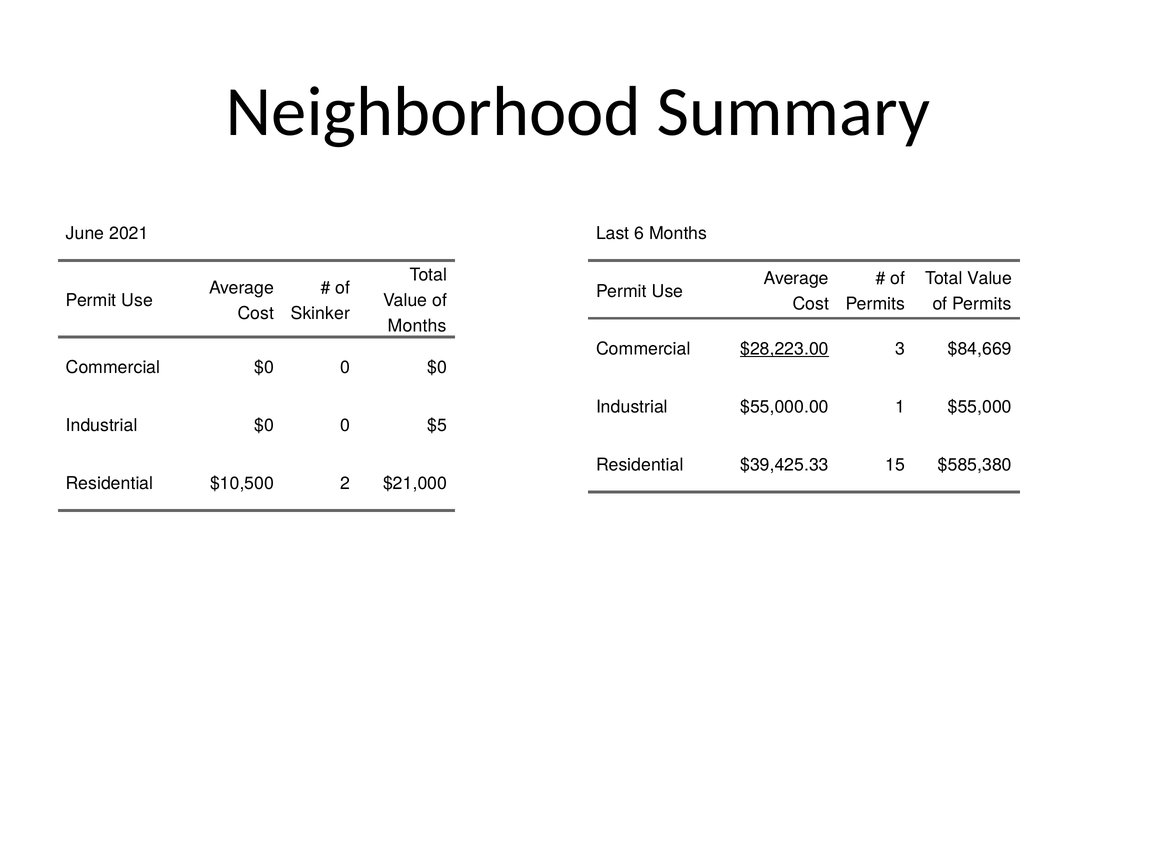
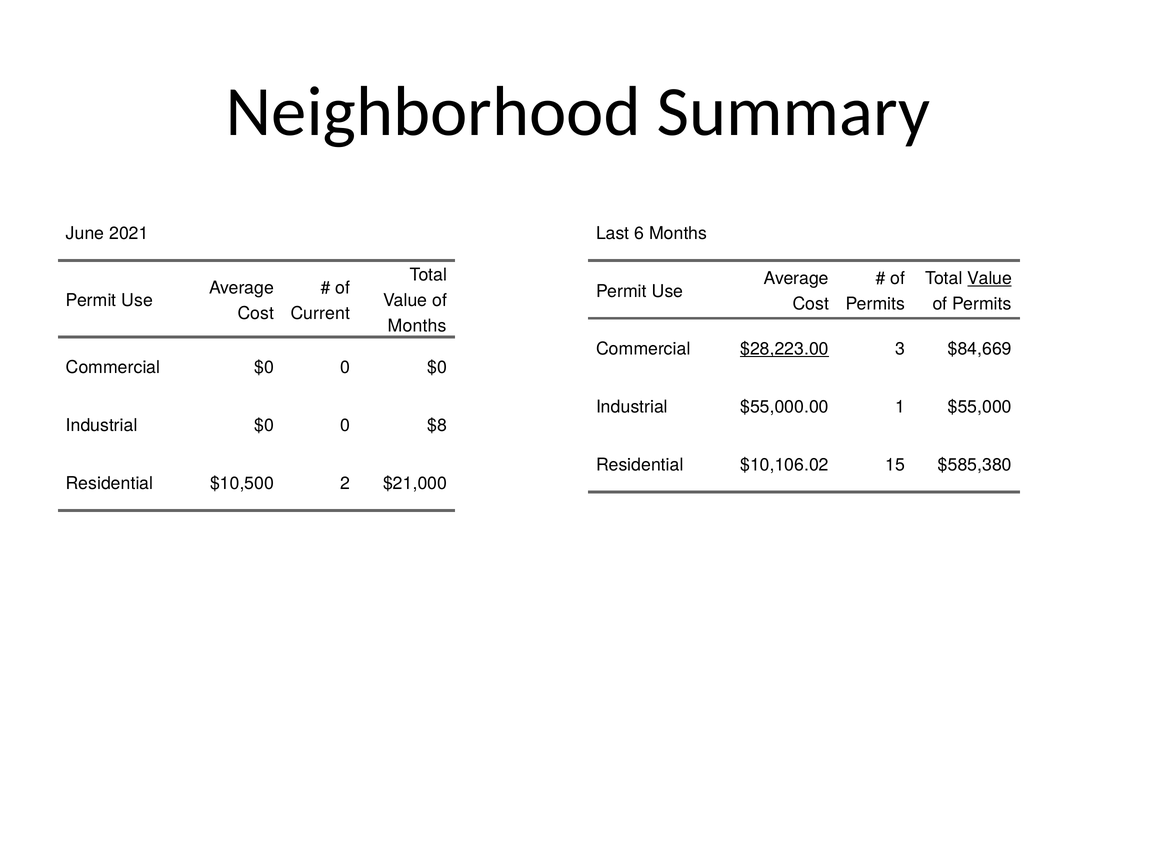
Value underline: none -> present (990, 278)
Skinker: Skinker -> Current (320, 313)
$5: $5 -> $8 (437, 425)
$39,425.33: $39,425.33 -> $10,106.02 (784, 465)
